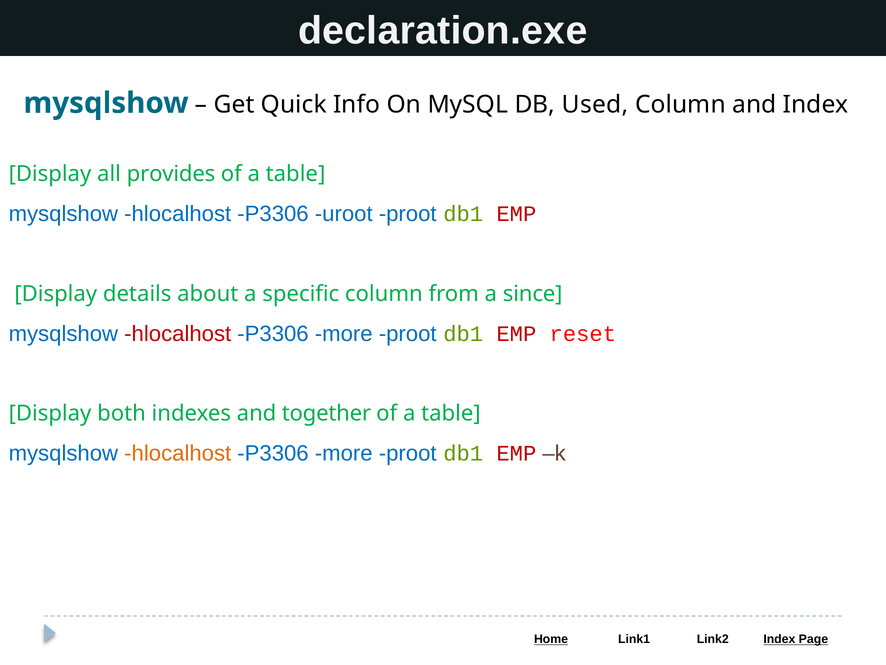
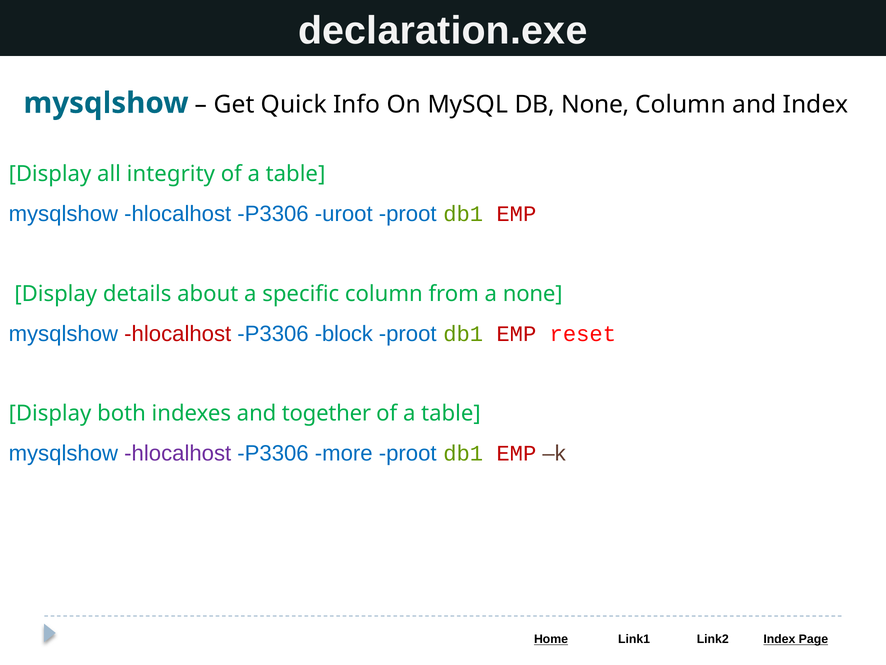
DB Used: Used -> None (595, 105)
provides: provides -> integrity (171, 174)
a since: since -> none (533, 294)
more: more -> block (344, 333)
hlocalhost colour: orange -> purple (178, 453)
